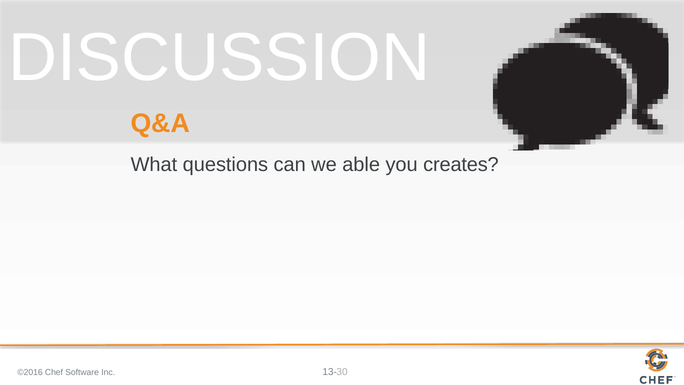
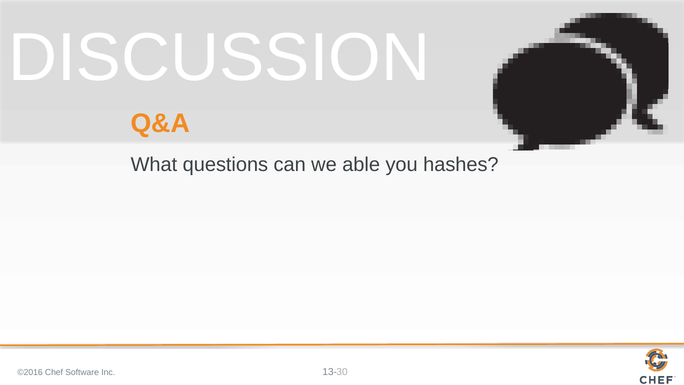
creates: creates -> hashes (461, 165)
